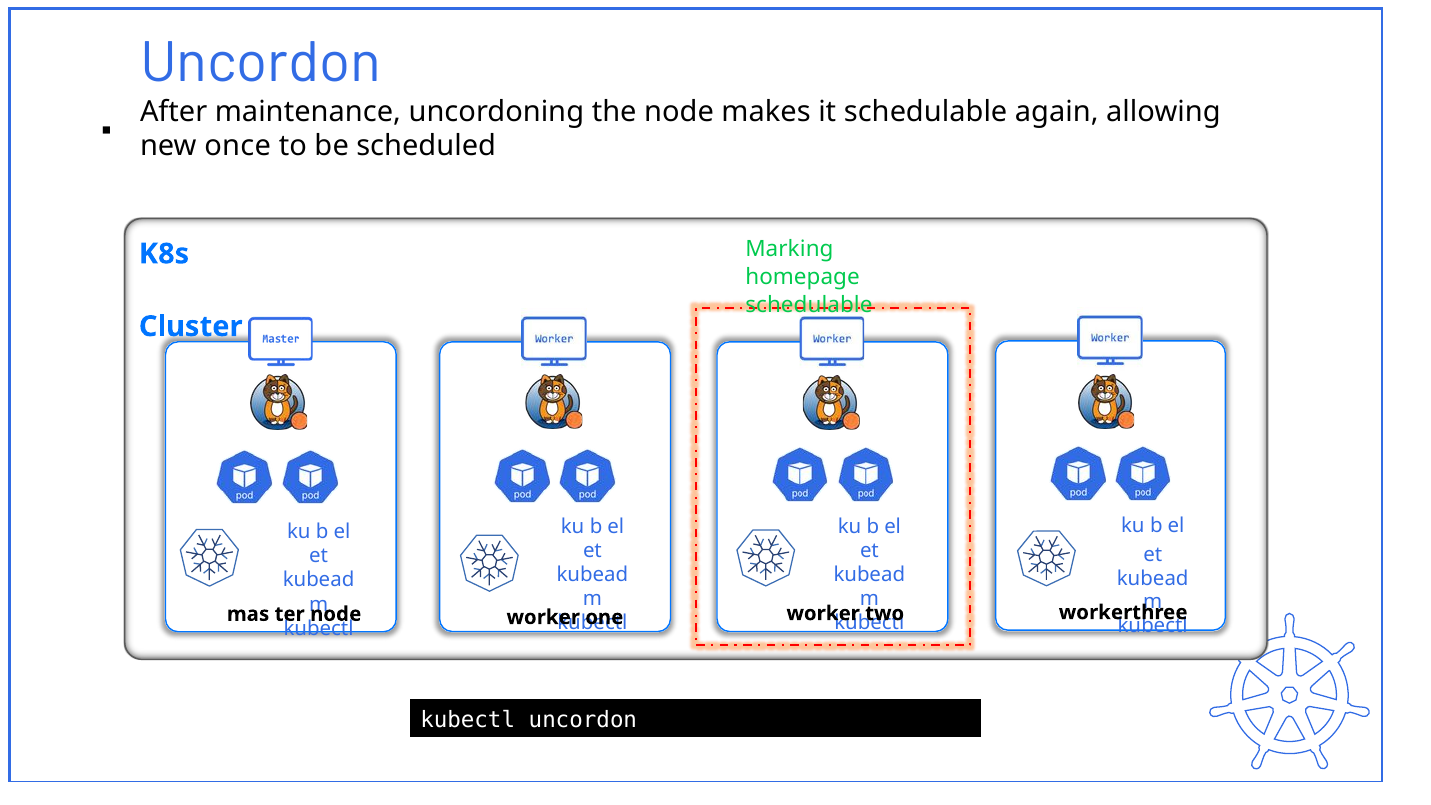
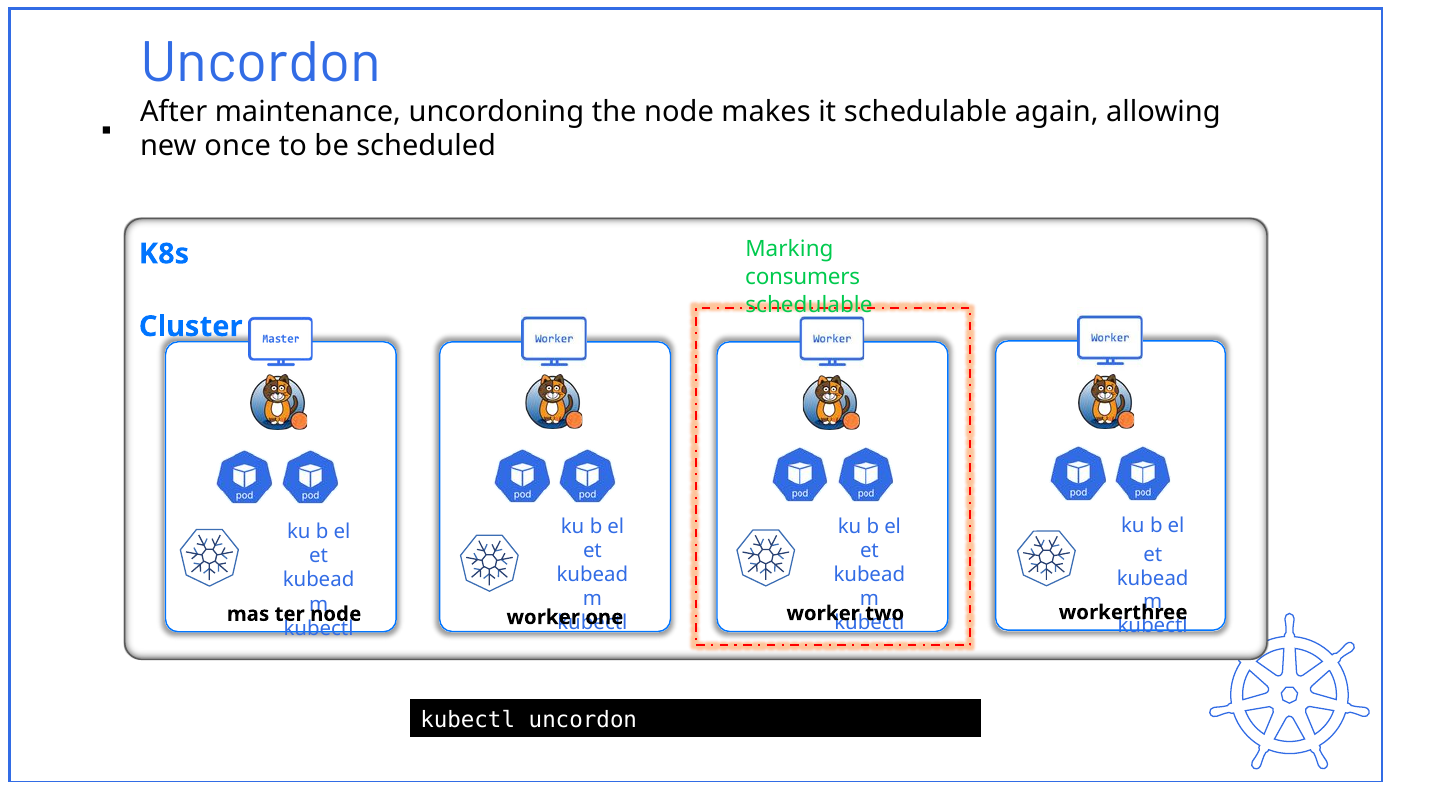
homepage: homepage -> consumers (803, 277)
